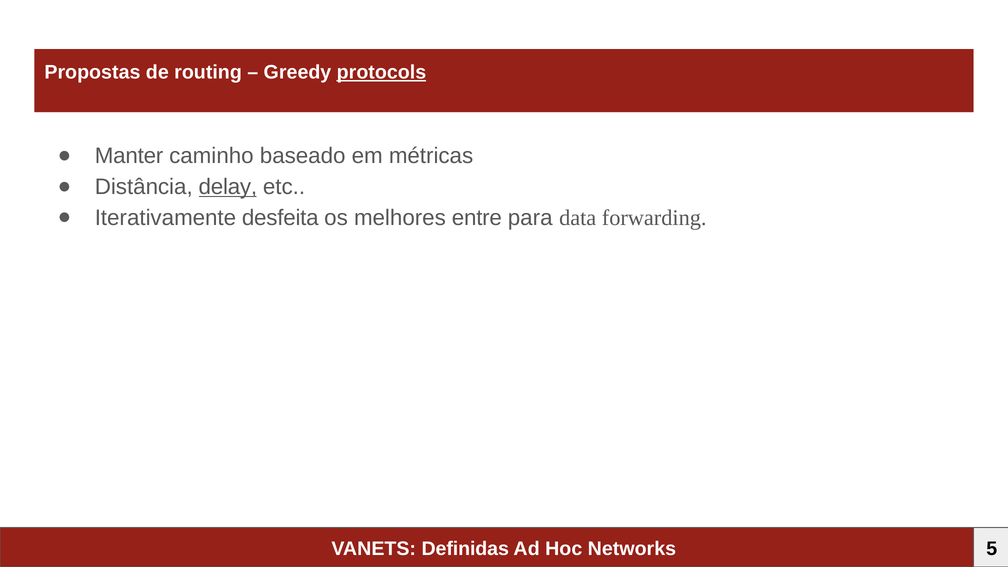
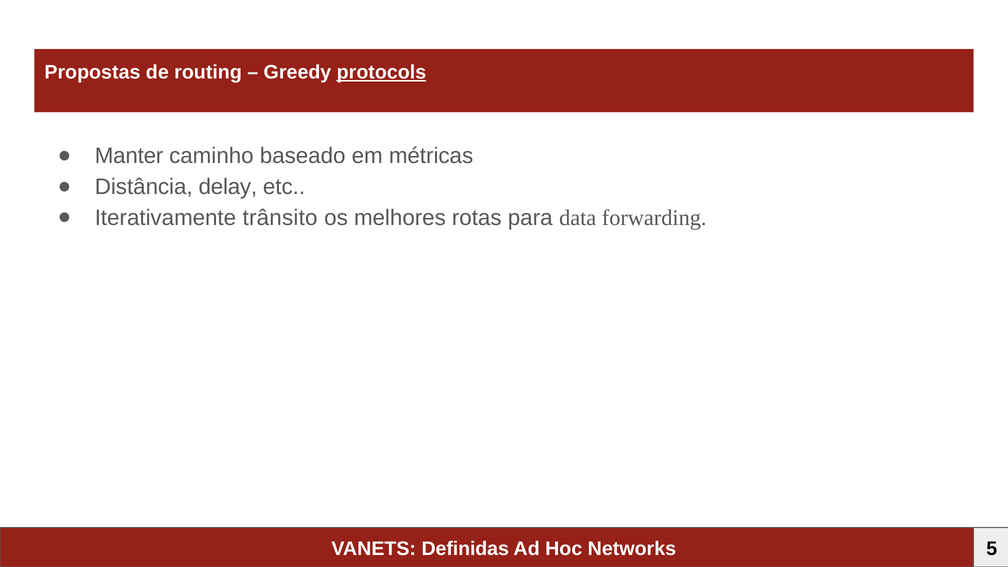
delay underline: present -> none (228, 187)
desfeita: desfeita -> trânsito (280, 218)
entre: entre -> rotas (477, 218)
